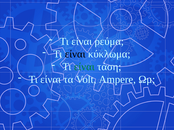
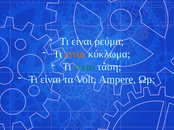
είναι colour: black -> orange (75, 54)
